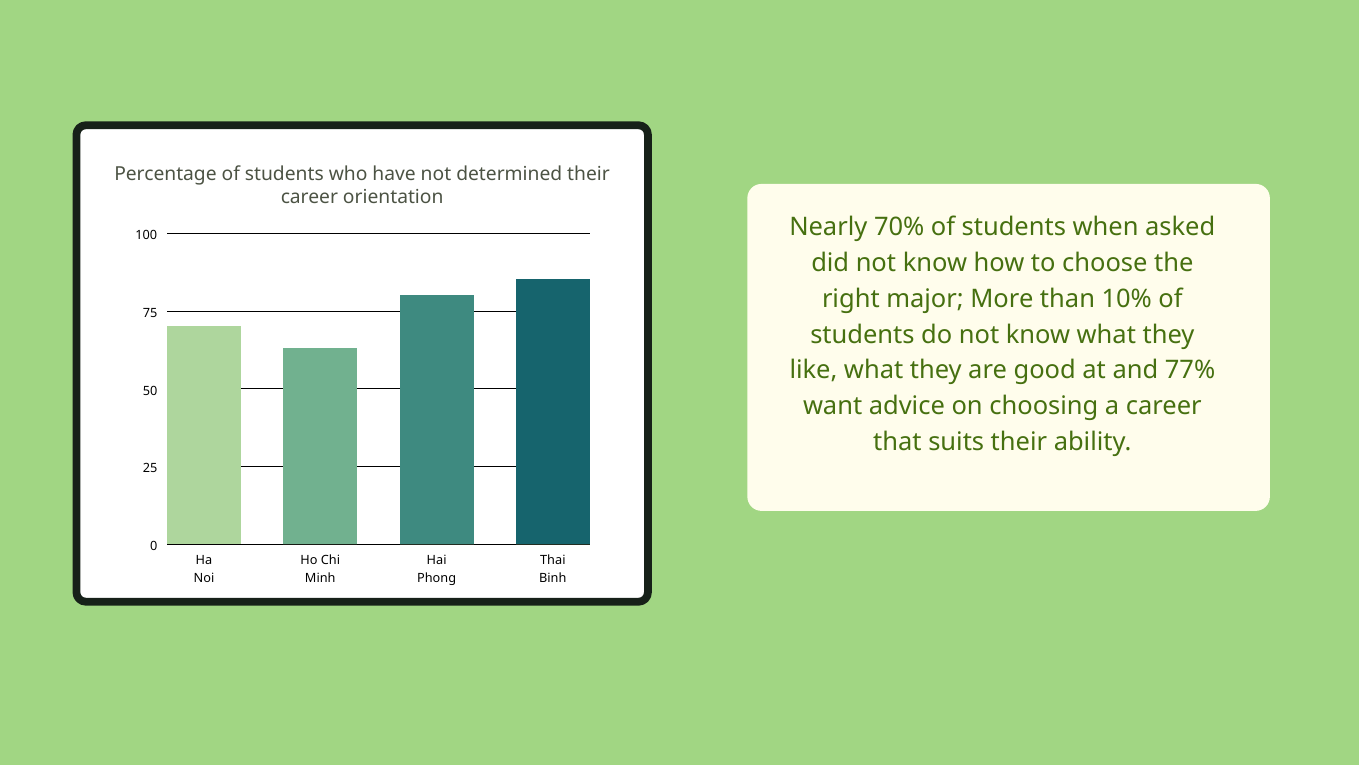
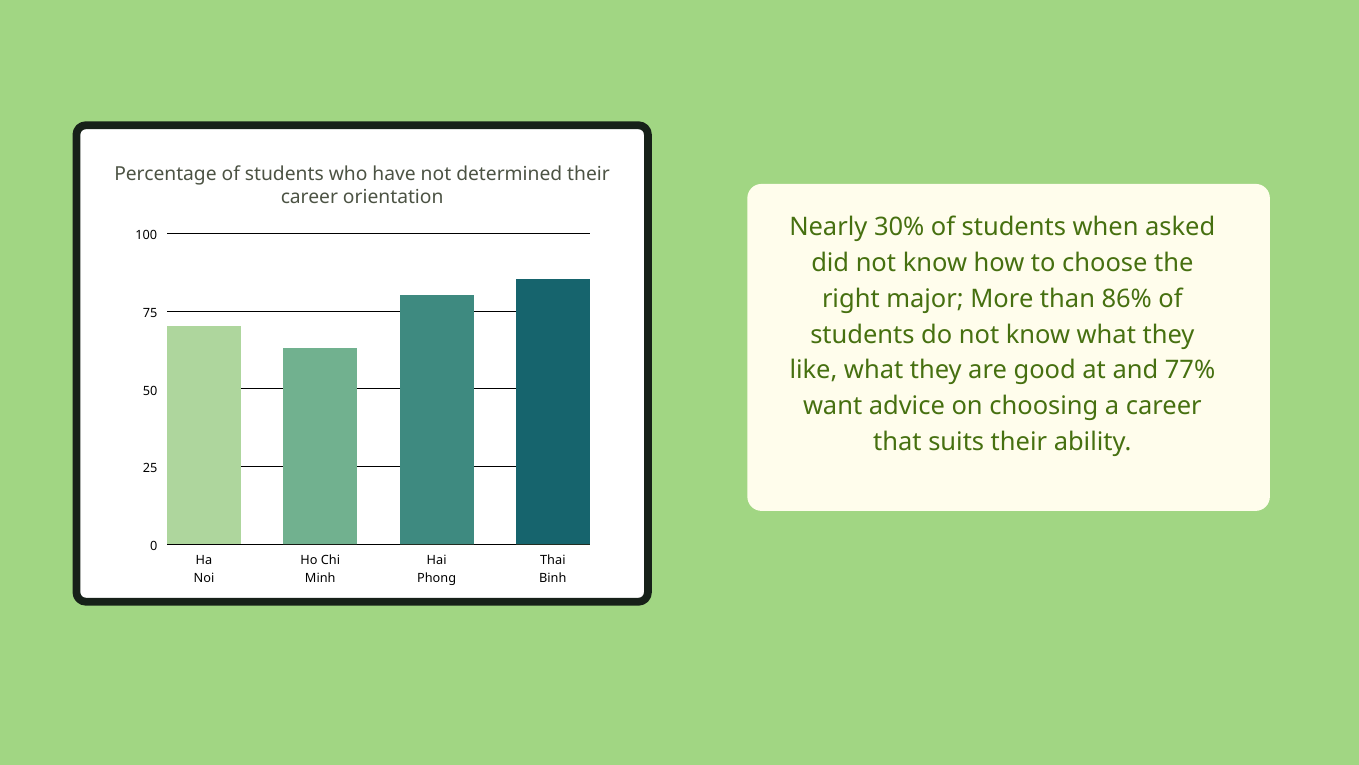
70%: 70% -> 30% (899, 227)
10%: 10% -> 86% (1127, 299)
